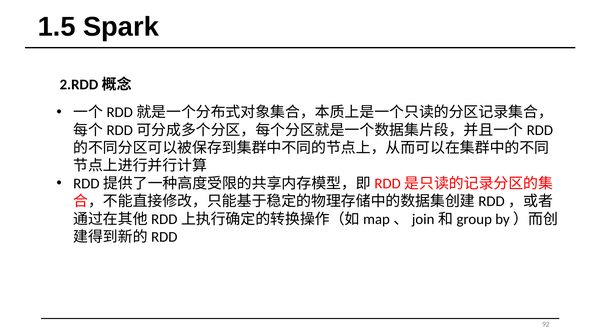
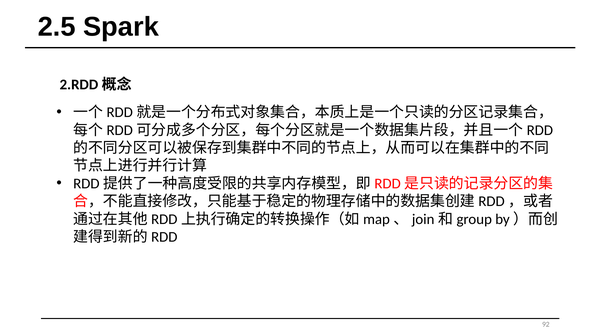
1.5: 1.5 -> 2.5 (57, 27)
